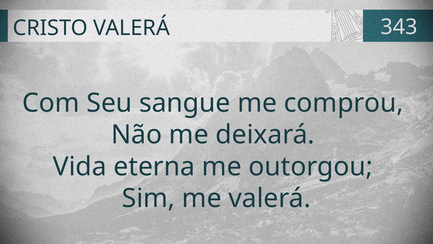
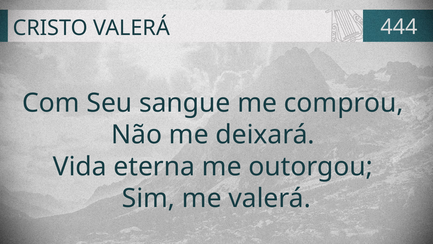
343: 343 -> 444 (399, 27)
